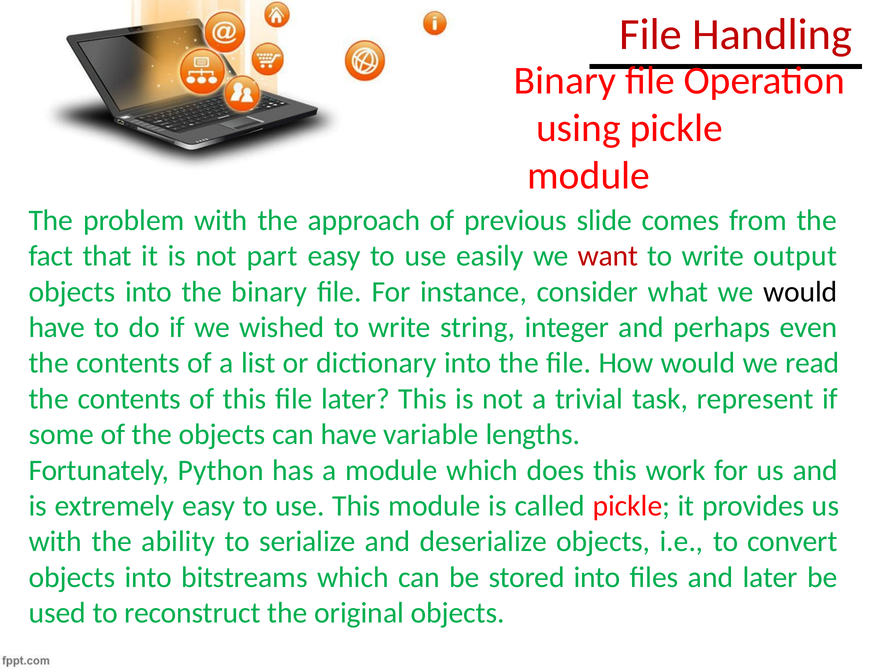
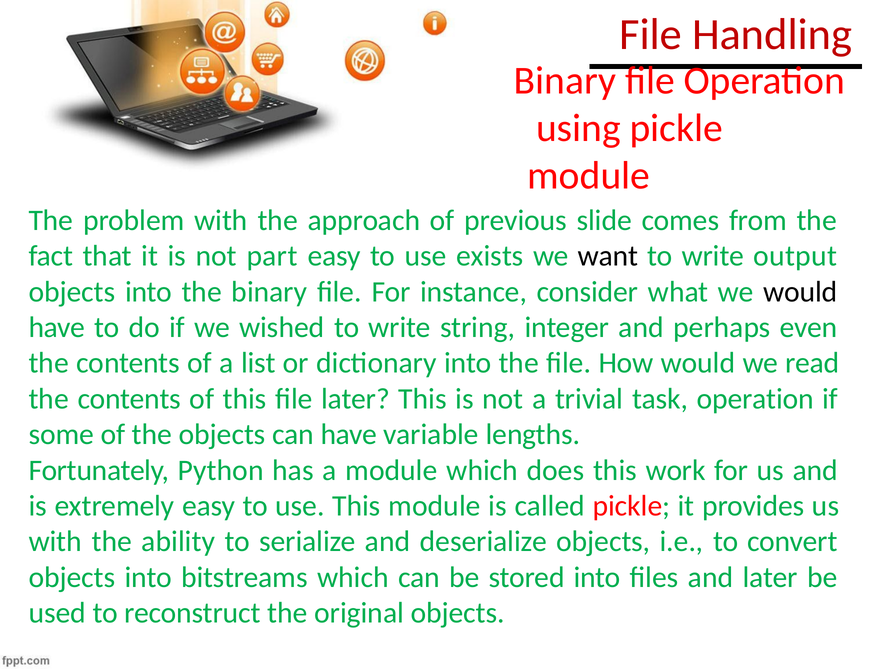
easily: easily -> exists (490, 256)
want colour: red -> black (608, 256)
task represent: represent -> operation (755, 398)
